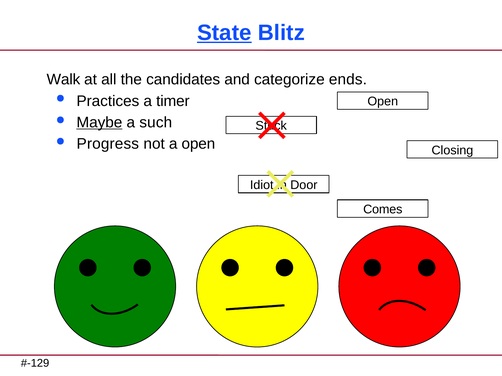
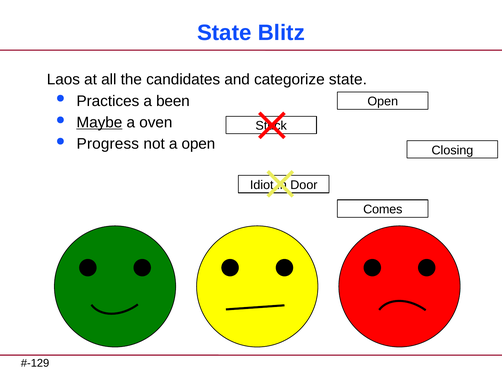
State underline: present -> none (224, 33)
Walk: Walk -> Laos (63, 80)
categorize ends: ends -> state (348, 80)
timer: timer -> been (173, 101)
such: such -> oven (156, 123)
